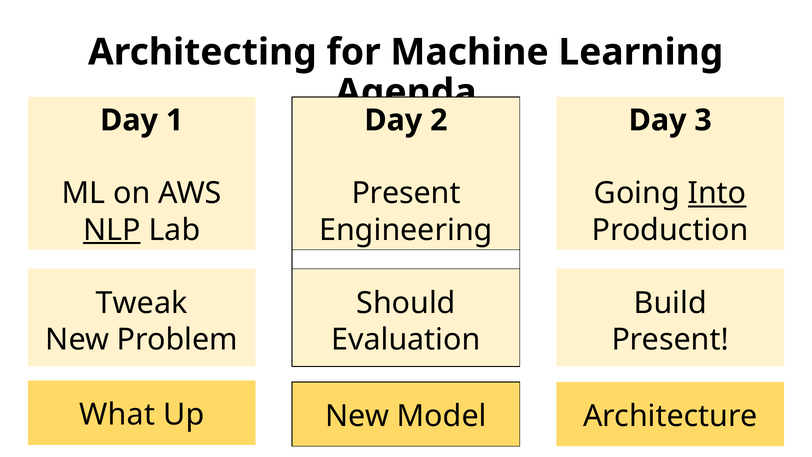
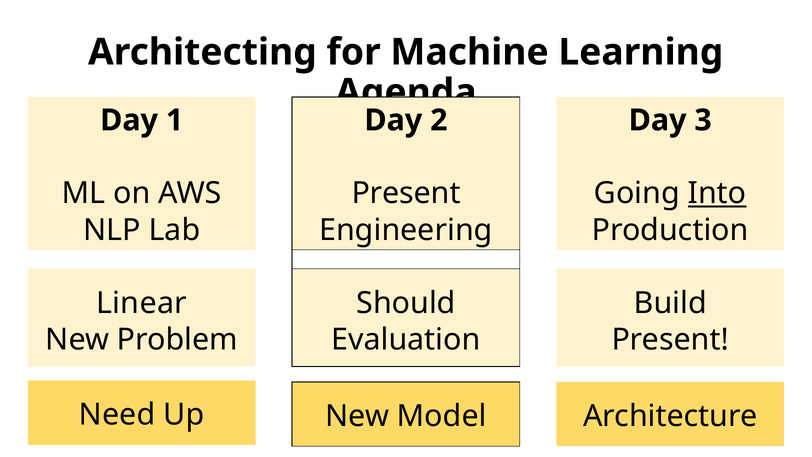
NLP underline: present -> none (112, 230)
Tweak: Tweak -> Linear (142, 303)
What: What -> Need (117, 415)
